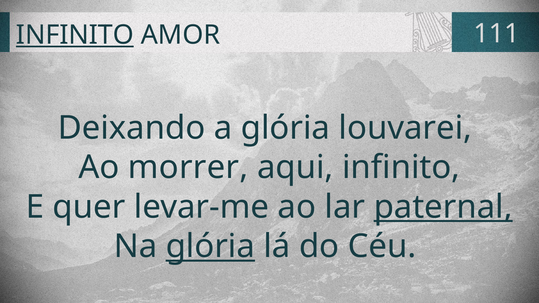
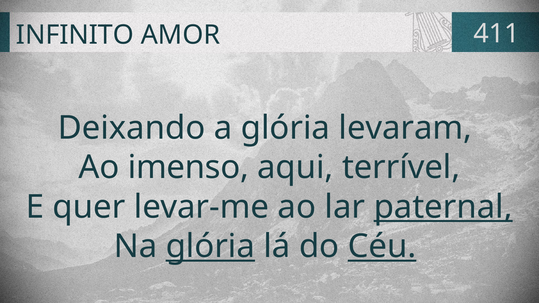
INFINITO underline: present -> none (75, 35)
111: 111 -> 411 (497, 34)
louvarei: louvarei -> levaram (405, 128)
morrer: morrer -> imenso (188, 167)
aqui infinito: infinito -> terrível (401, 167)
Céu underline: none -> present (382, 247)
